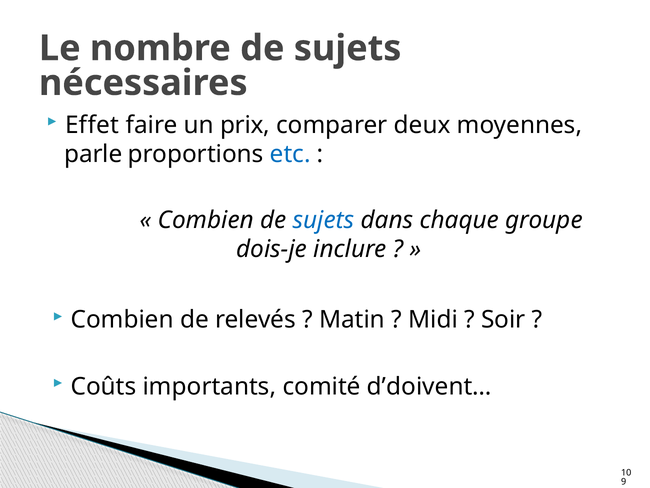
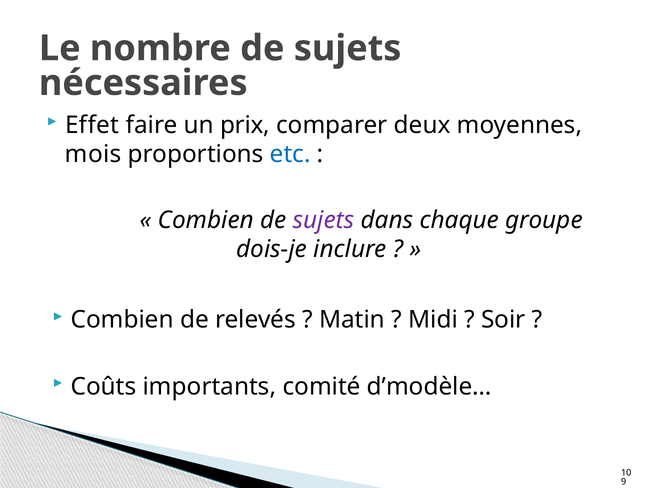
parle: parle -> mois (93, 154)
sujets colour: blue -> purple (324, 220)
d’doivent…: d’doivent… -> d’modèle… (429, 386)
